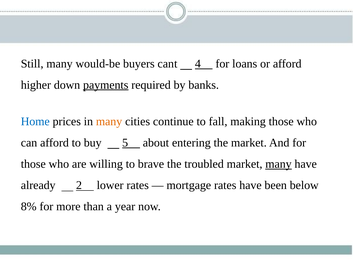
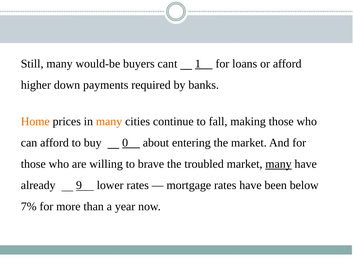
4: 4 -> 1 (198, 64)
payments underline: present -> none (106, 85)
Home colour: blue -> orange (35, 121)
5: 5 -> 0 (125, 143)
2: 2 -> 9 (79, 185)
8%: 8% -> 7% (29, 207)
